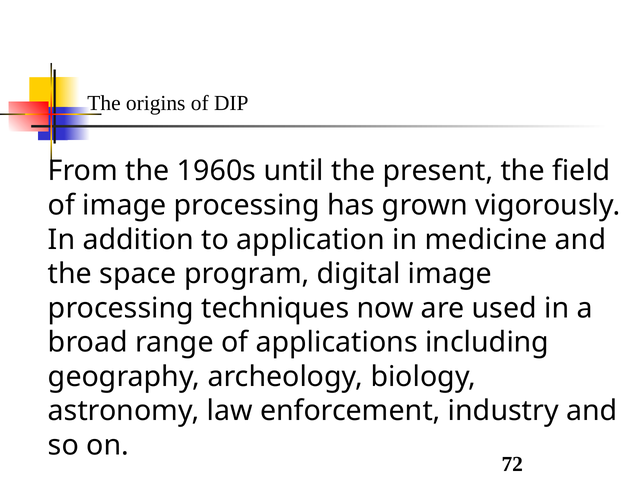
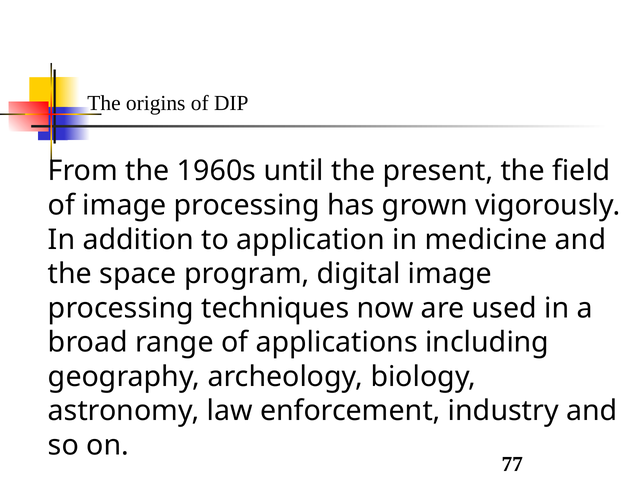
72: 72 -> 77 (512, 464)
